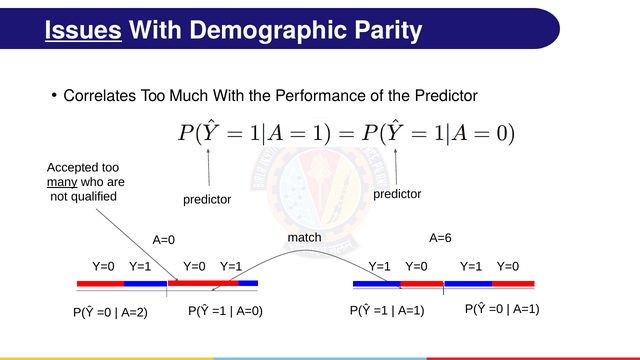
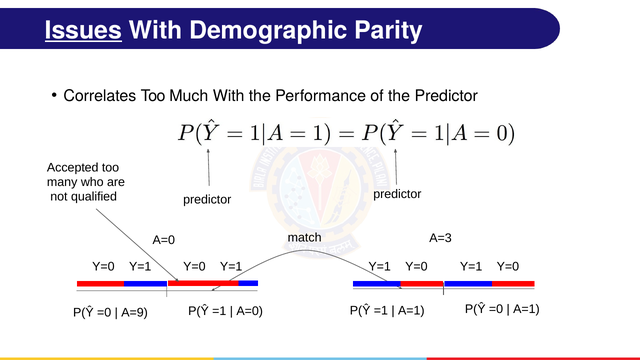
many underline: present -> none (62, 182)
A=6: A=6 -> A=3 (441, 238)
A=2: A=2 -> A=9 (135, 313)
